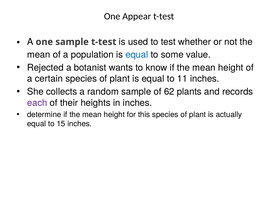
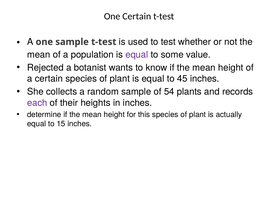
One Appear: Appear -> Certain (137, 16)
equal colour: blue -> purple (137, 54)
11: 11 -> 45 (182, 79)
62: 62 -> 54 (169, 92)
